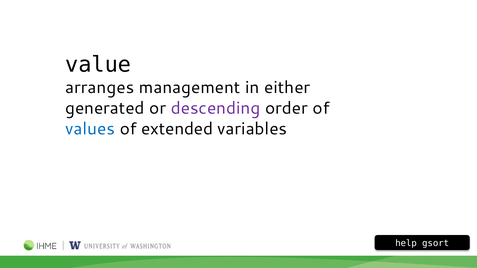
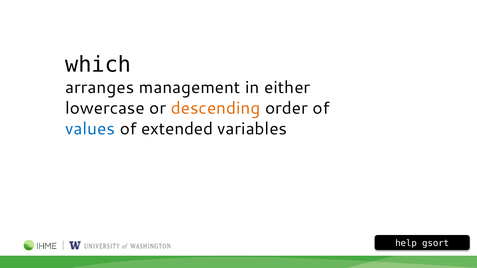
value: value -> which (98, 65)
generated: generated -> lowercase (105, 108)
descending colour: purple -> orange (216, 108)
